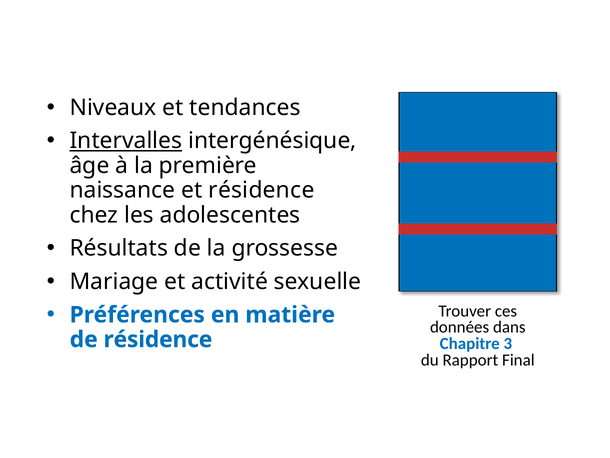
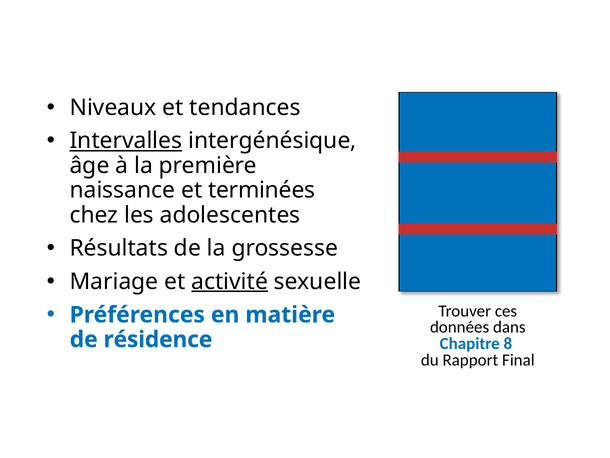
et résidence: résidence -> terminées (262, 190)
activité underline: none -> present (230, 281)
3: 3 -> 8 (508, 343)
